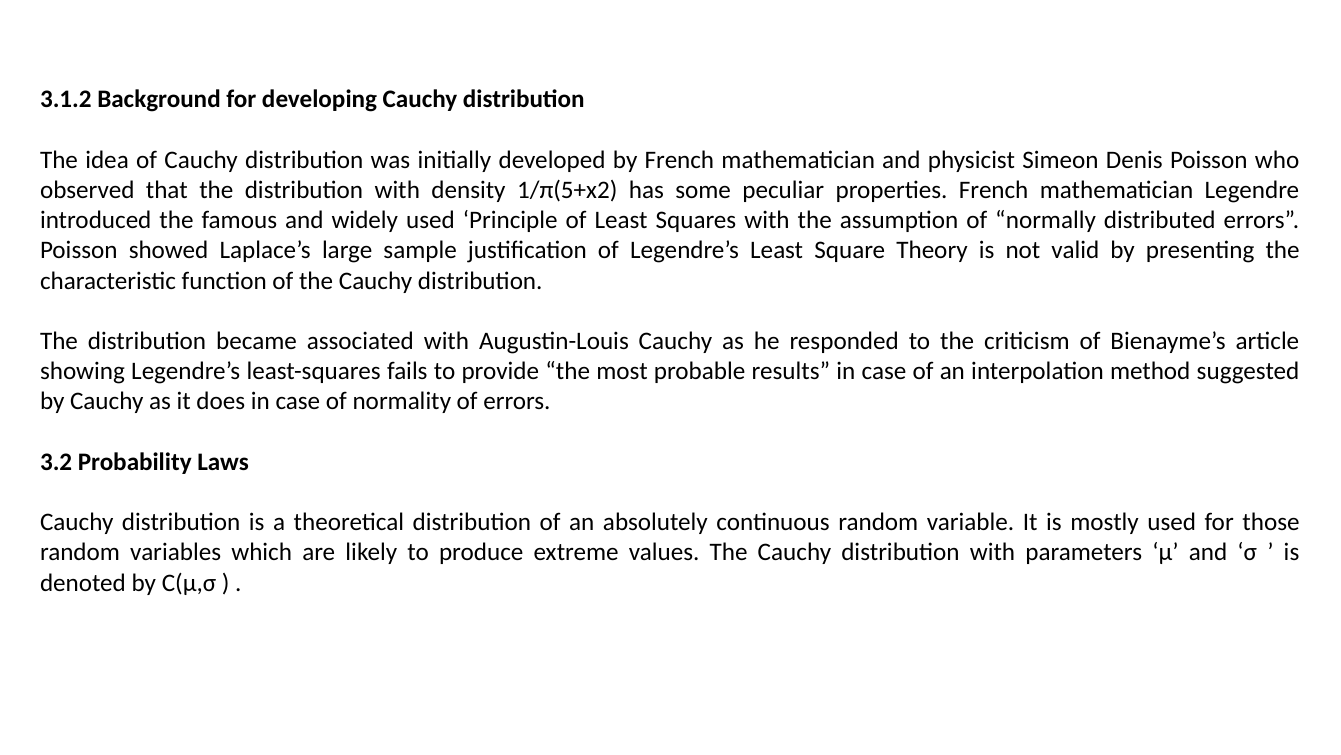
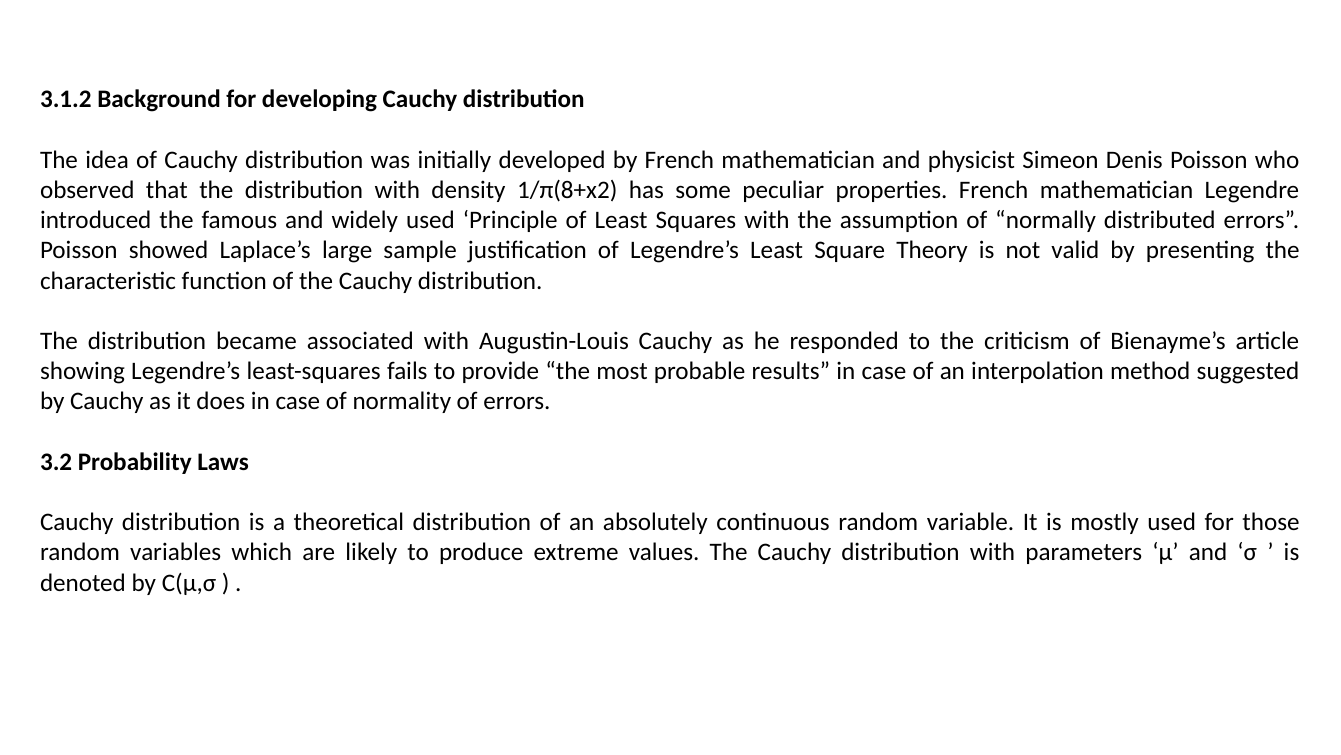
1/π(5+x2: 1/π(5+x2 -> 1/π(8+x2 (567, 190)
